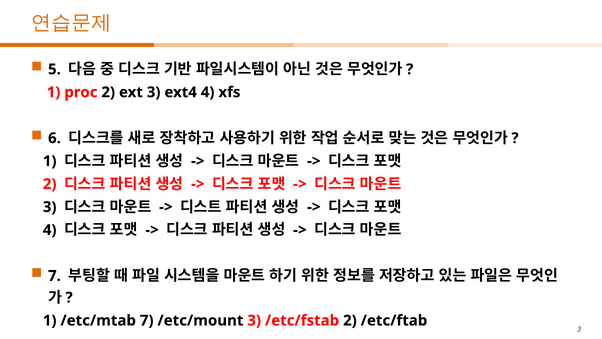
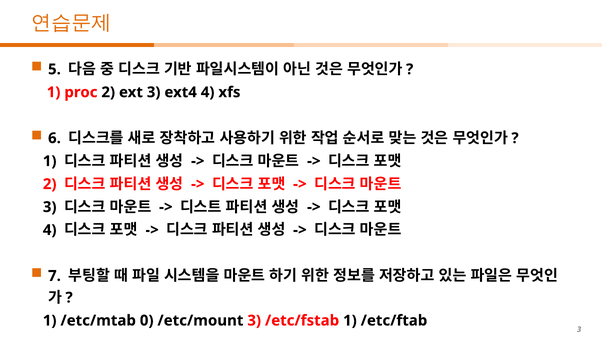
/etc/mtab 7: 7 -> 0 (147, 320)
/etc/fstab 2: 2 -> 1 (350, 320)
